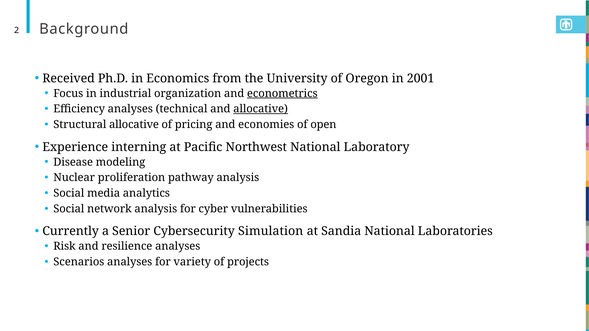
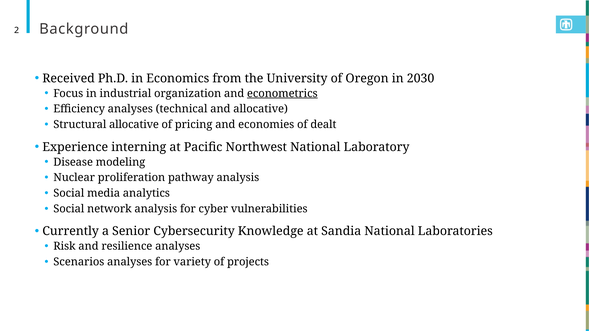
2001: 2001 -> 2030 (421, 78)
allocative underline: present -> none (261, 109)
open: open -> dealt (323, 125)
Simulation: Simulation -> Knowledge (271, 231)
